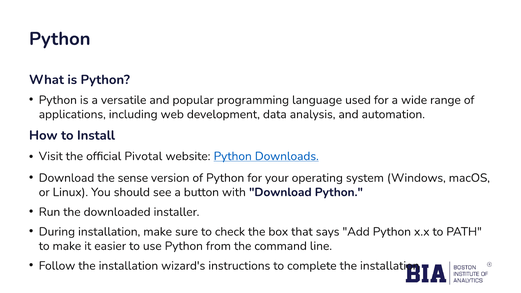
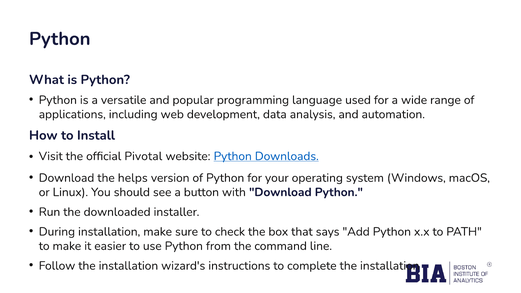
sense: sense -> helps (133, 178)
